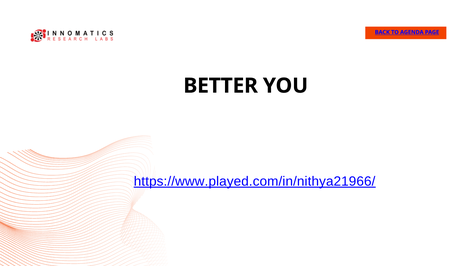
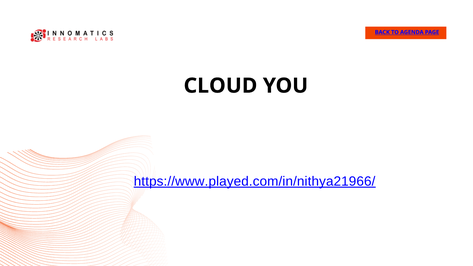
BETTER: BETTER -> CLOUD (220, 86)
